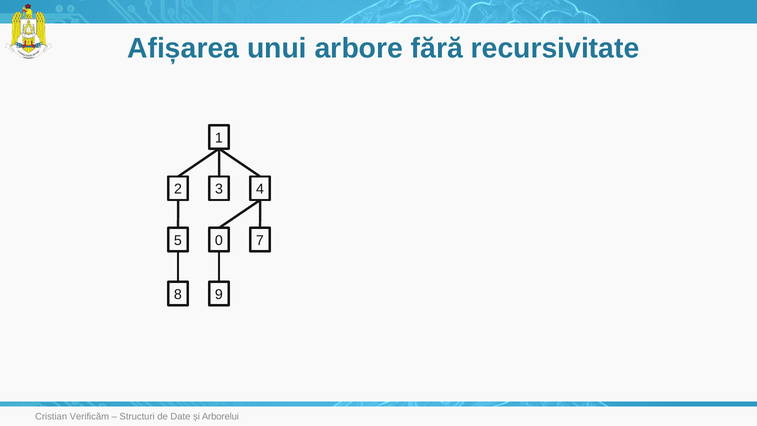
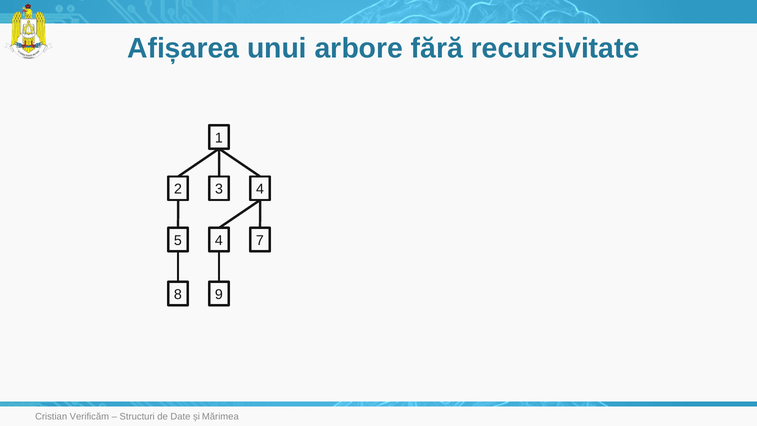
5 0: 0 -> 4 (219, 241)
Arborelui: Arborelui -> Mărimea (220, 417)
